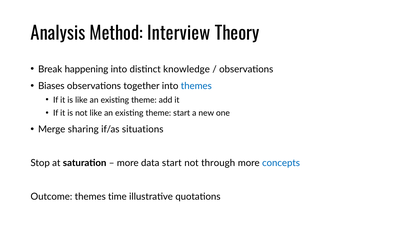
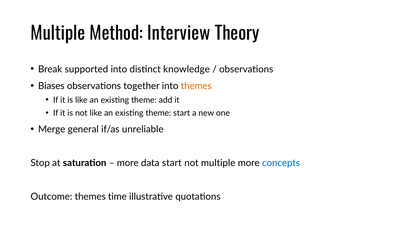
Analysis: Analysis -> Multiple (58, 34)
happening: happening -> supported (86, 69)
themes colour: blue -> orange (196, 86)
sharing: sharing -> general (83, 129)
situations: situations -> unreliable (143, 129)
not through: through -> multiple (218, 163)
